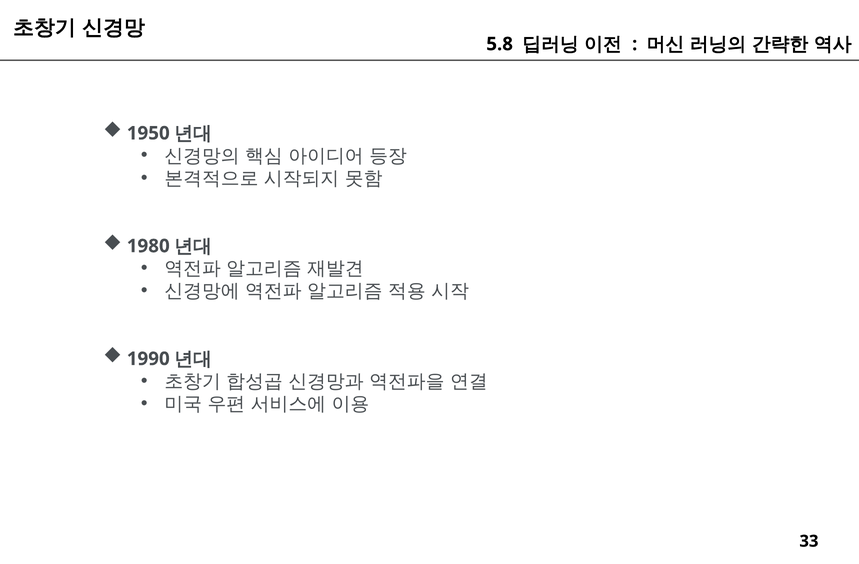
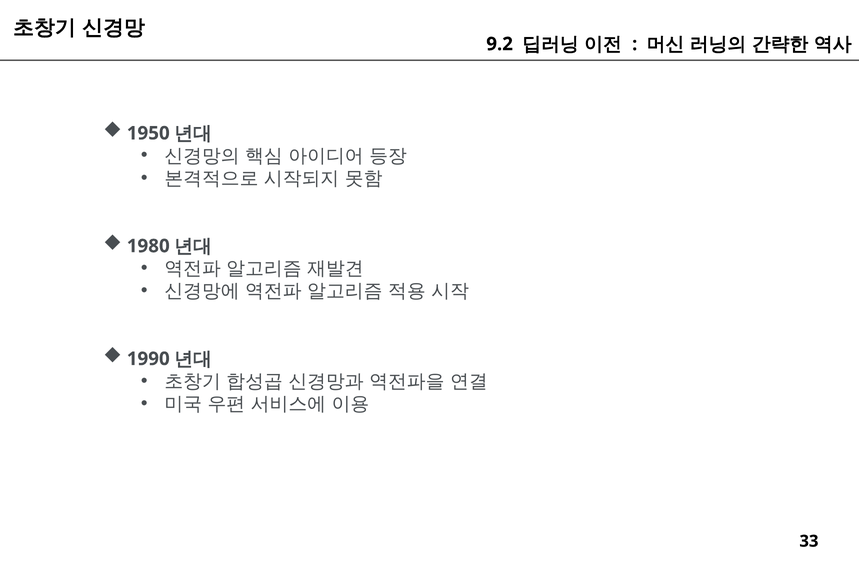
5.8: 5.8 -> 9.2 (500, 44)
